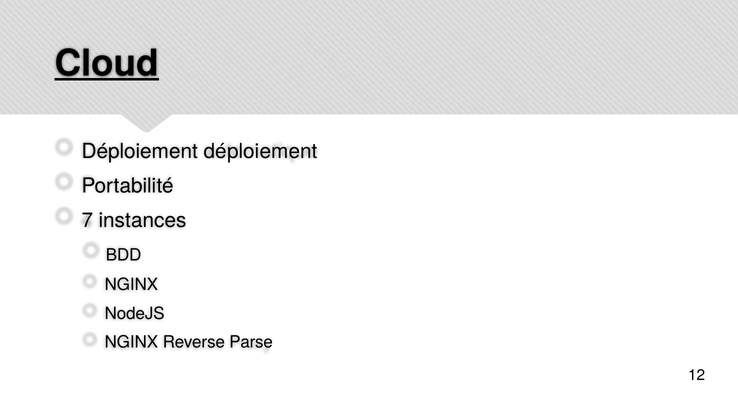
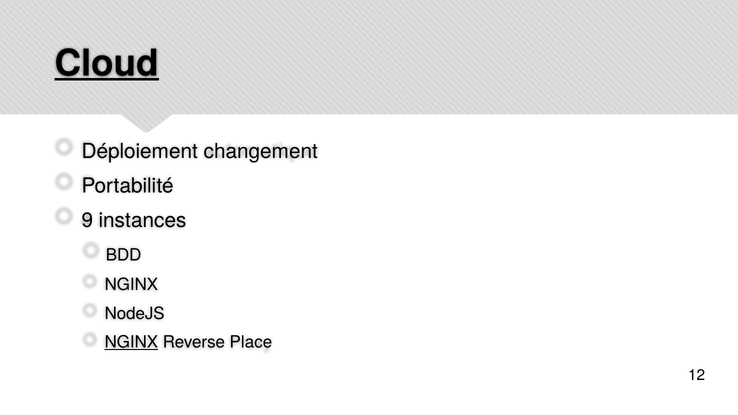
Déploiement déploiement: déploiement -> changement (261, 152)
7: 7 -> 9 (87, 221)
NGINX underline: none -> present (131, 342)
Parse: Parse -> Place (251, 342)
